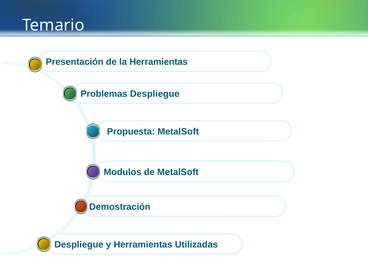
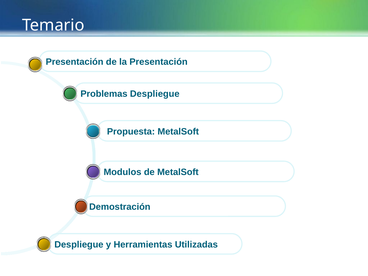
la Herramientas: Herramientas -> Presentación (159, 62)
